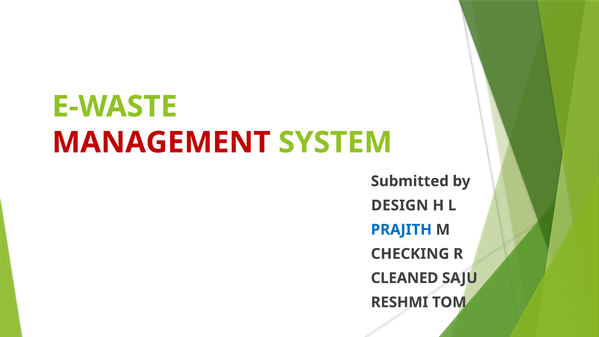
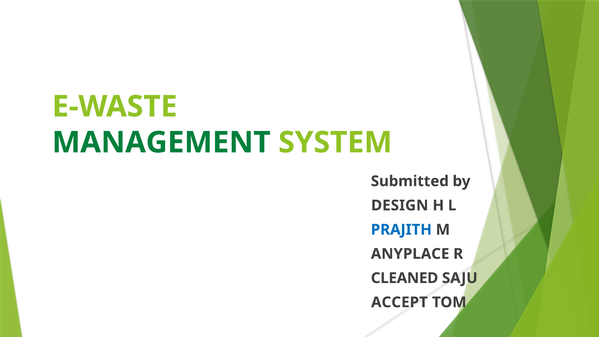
MANAGEMENT colour: red -> green (161, 142)
CHECKING: CHECKING -> ANYPLACE (410, 254)
RESHMI: RESHMI -> ACCEPT (399, 302)
